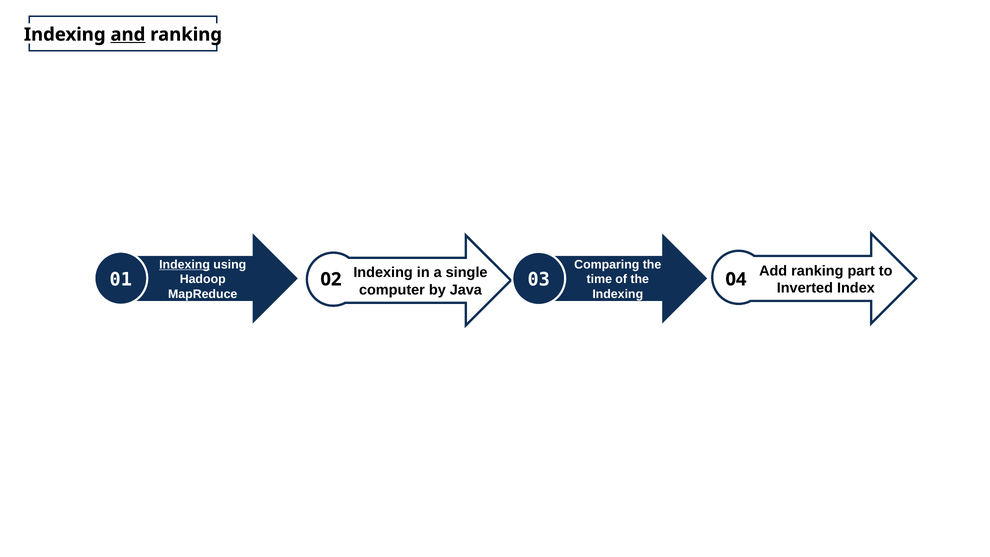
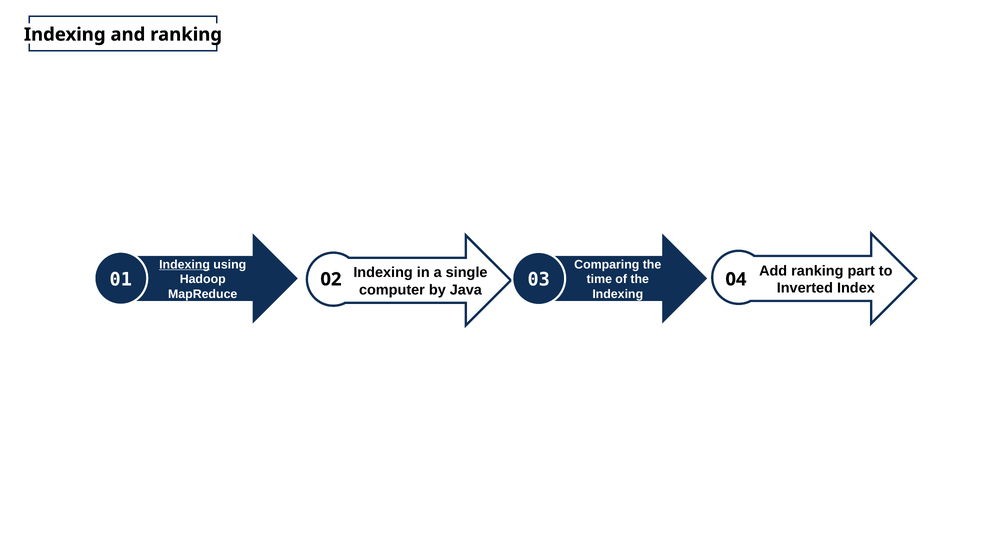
and underline: present -> none (128, 35)
